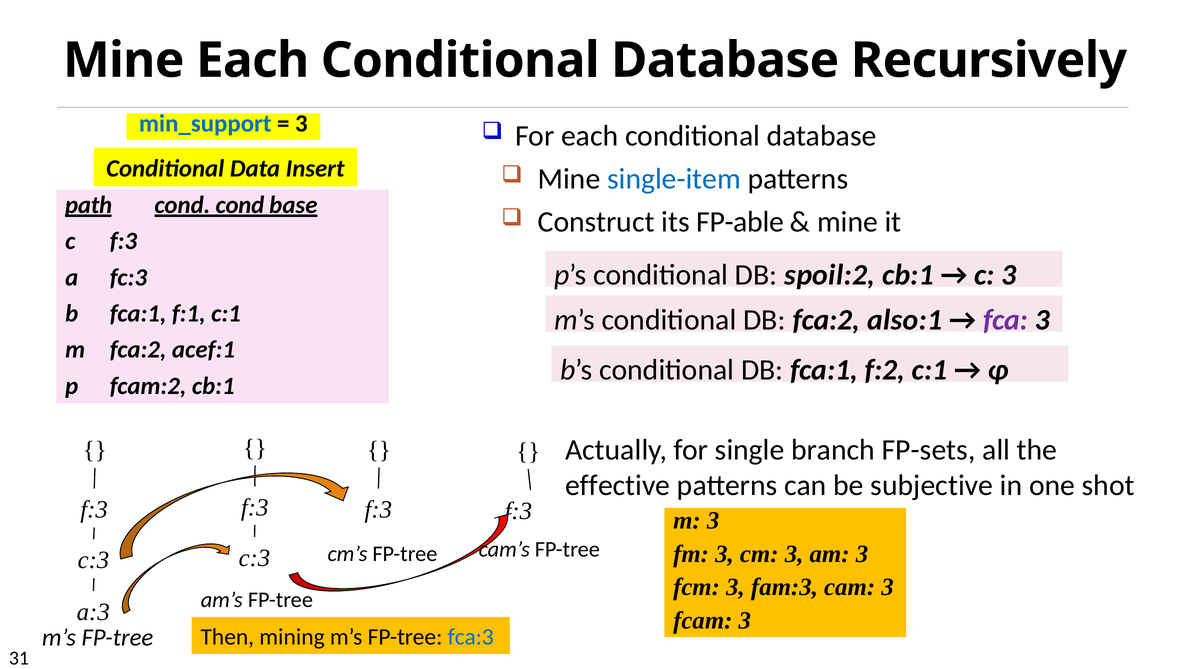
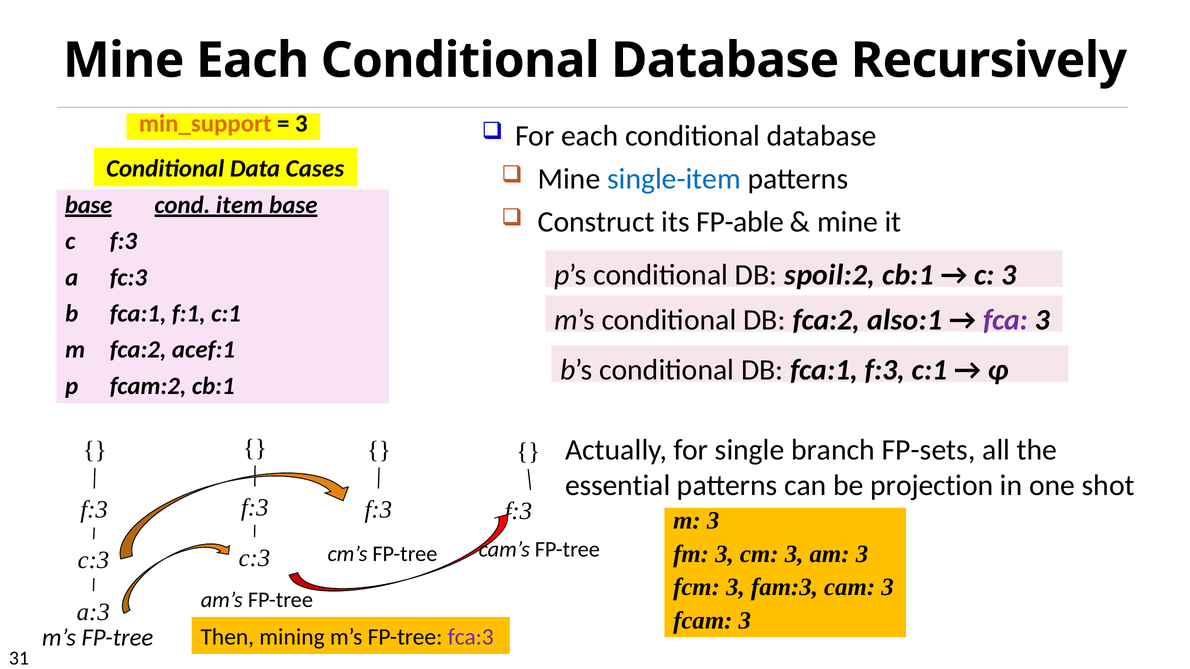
min_support colour: blue -> orange (205, 124)
Insert: Insert -> Cases (315, 169)
path: path -> base (89, 205)
cond cond: cond -> item (240, 205)
fca:1 f:2: f:2 -> f:3 (885, 370)
effective: effective -> essential (618, 486)
subjective: subjective -> projection (932, 486)
fca:3 colour: blue -> purple (471, 637)
